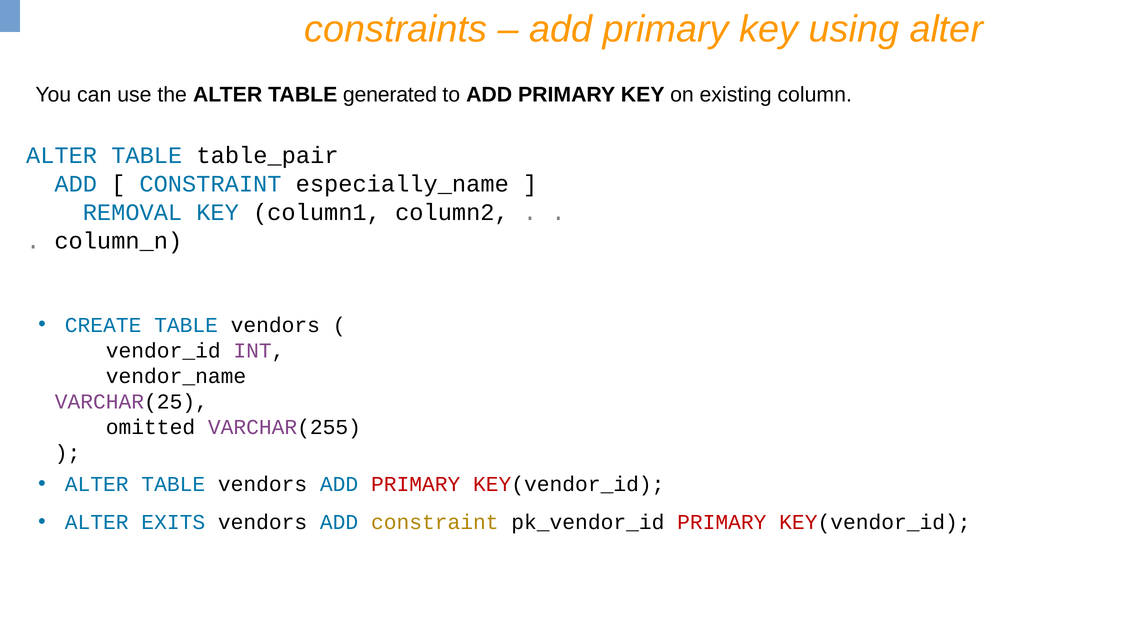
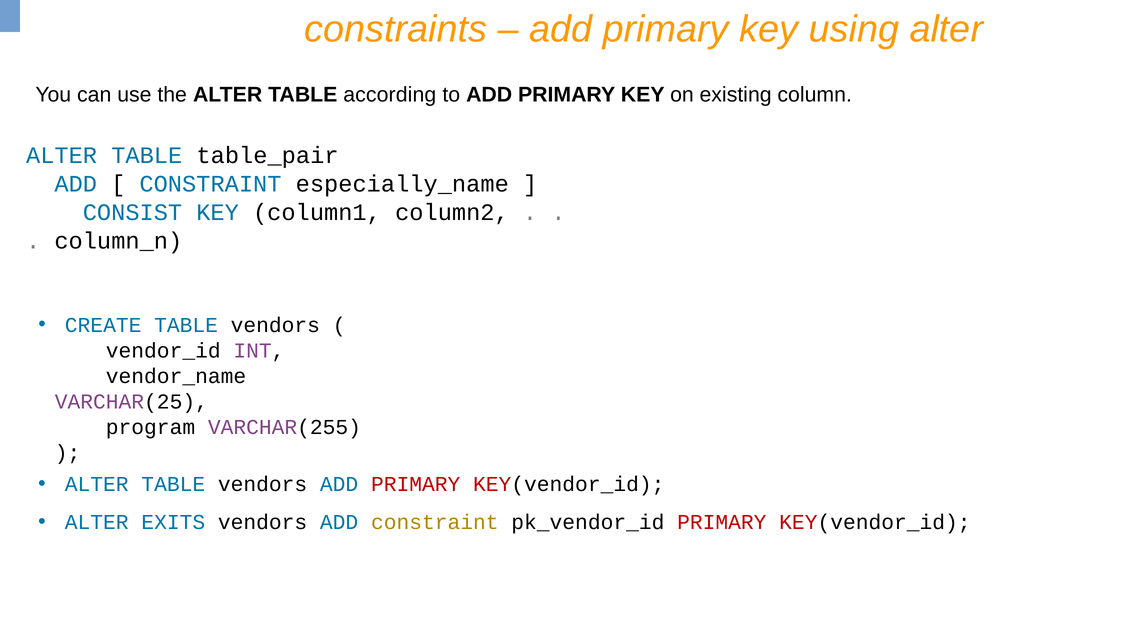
generated: generated -> according (390, 94)
REMOVAL: REMOVAL -> CONSIST (132, 212)
omitted: omitted -> program (150, 427)
